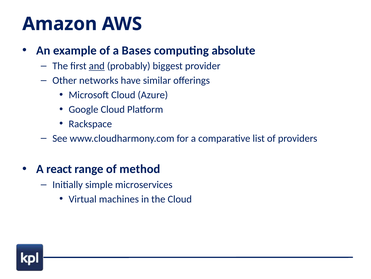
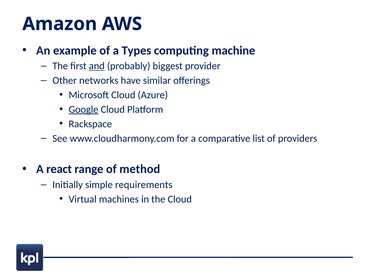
Bases: Bases -> Types (136, 50)
absolute: absolute -> machine (233, 50)
Google underline: none -> present (83, 109)
microservices: microservices -> requirements (144, 184)
